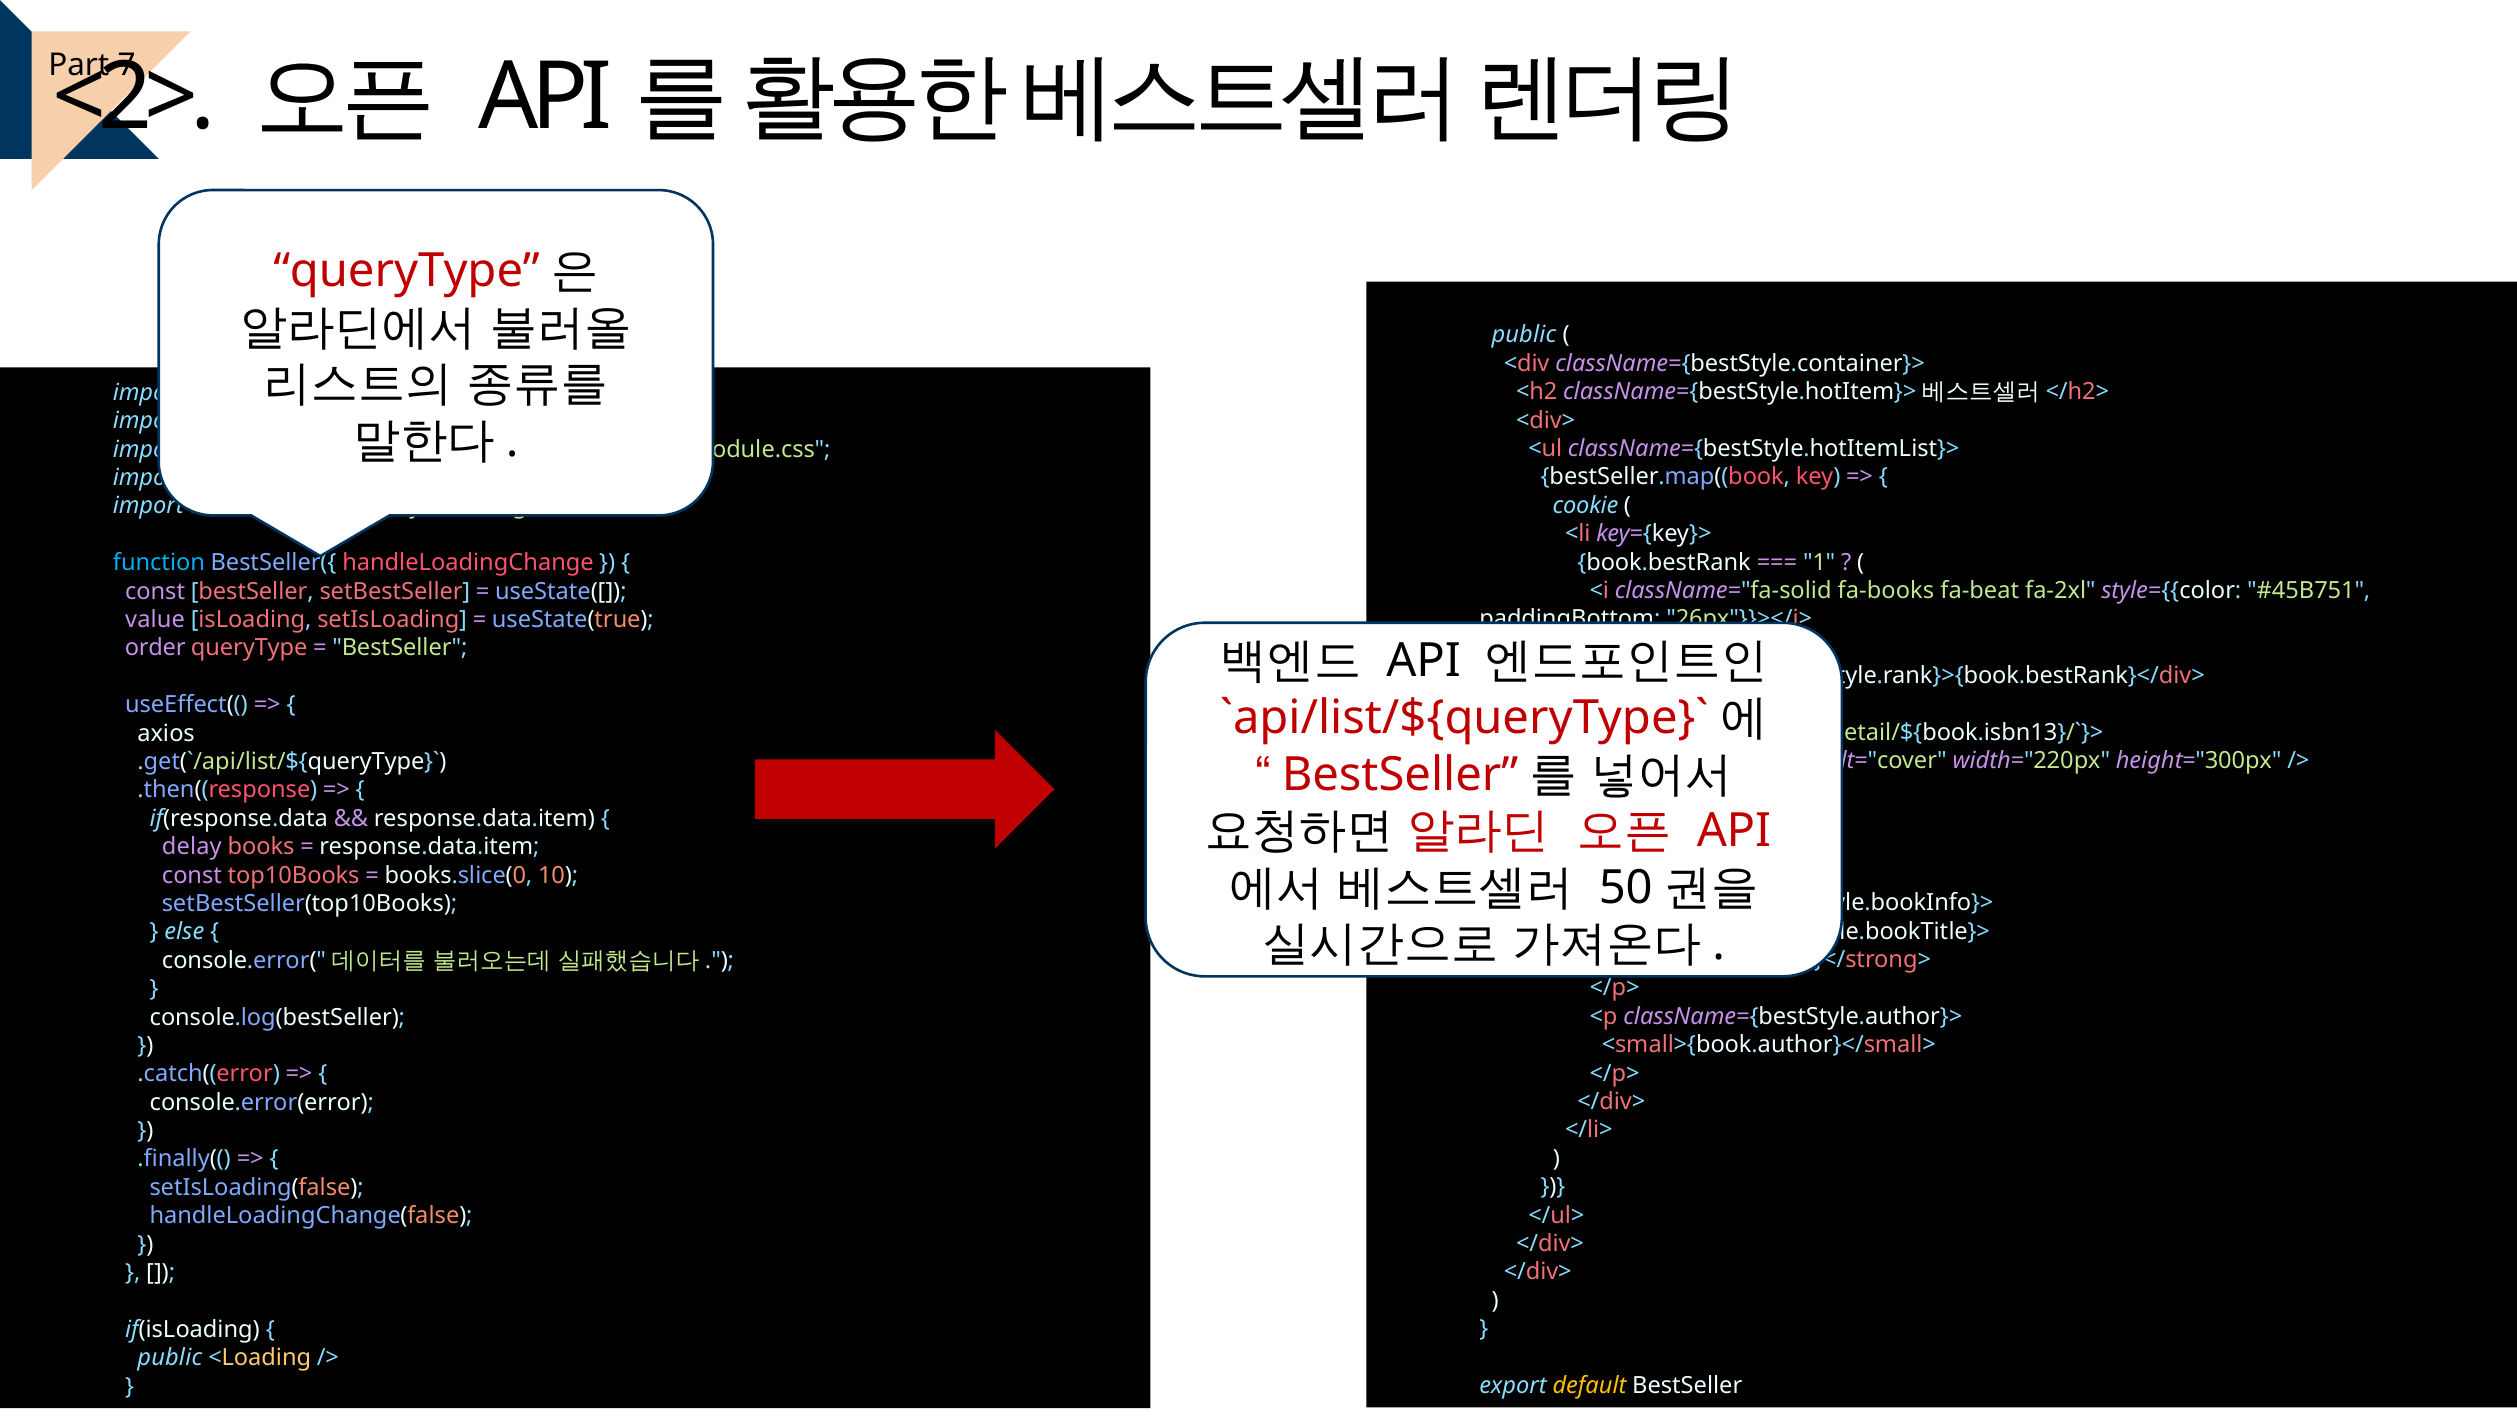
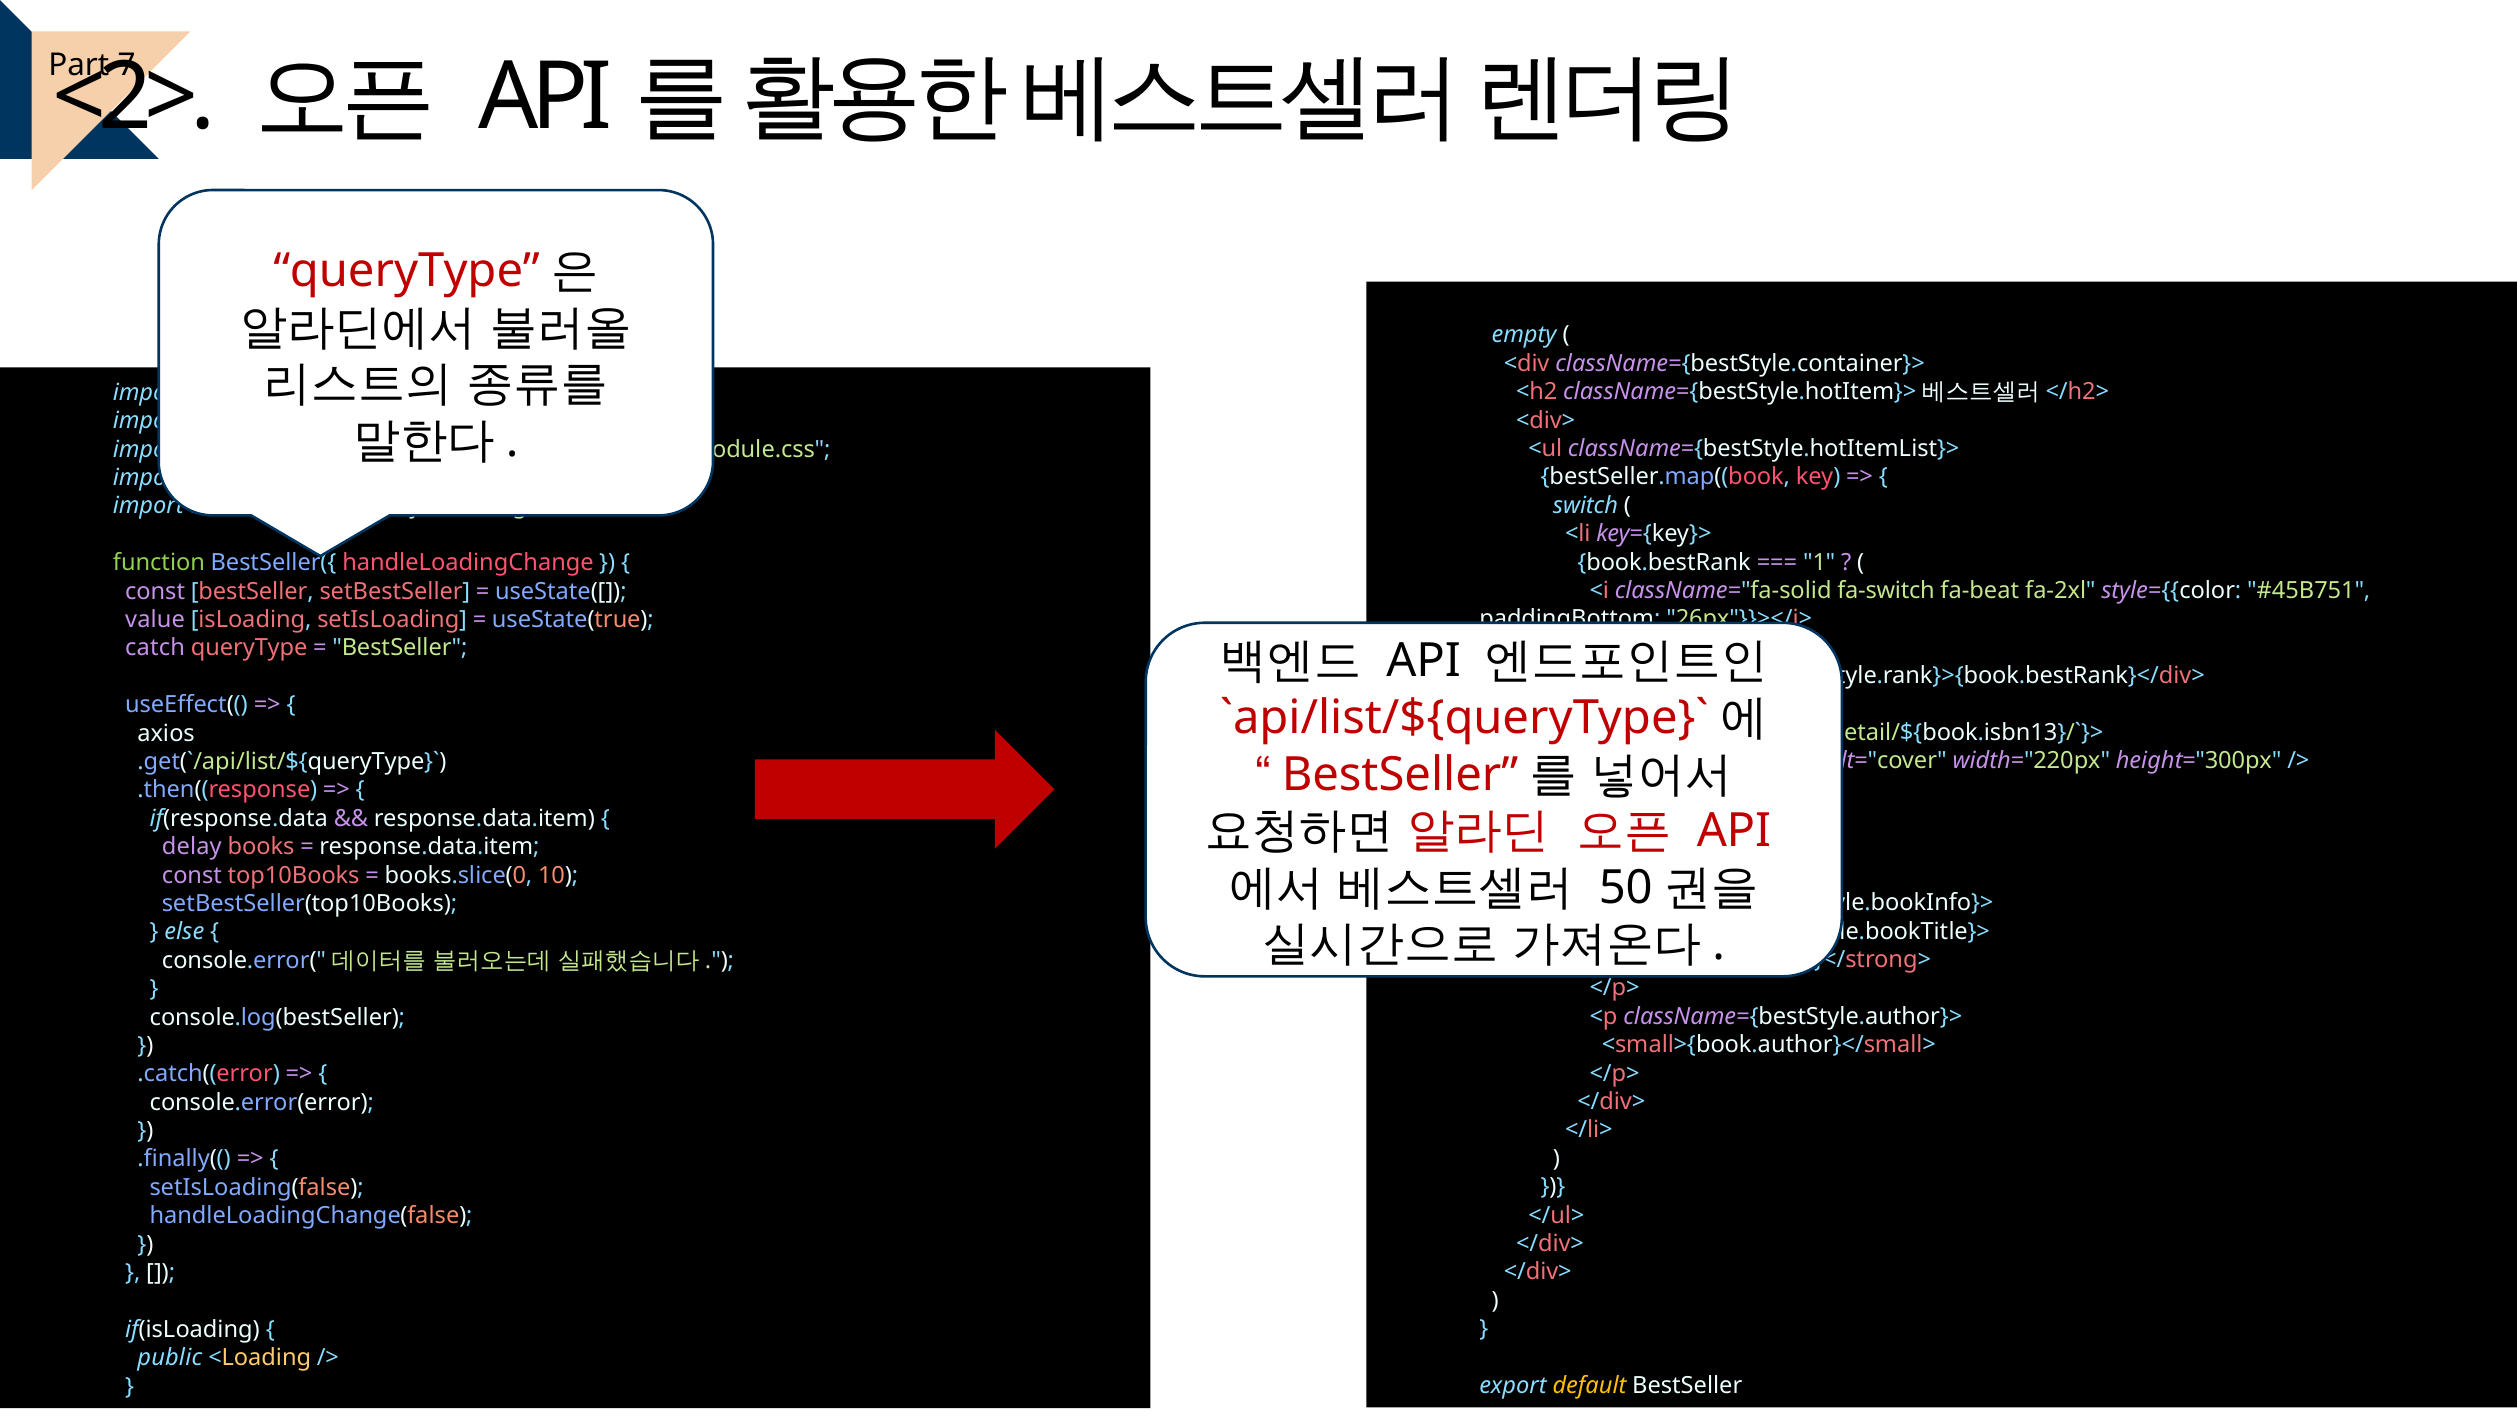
public: public -> empty (1524, 335)
cookie: cookie -> switch (1585, 505)
function colour: light blue -> light green (159, 563)
fa-books: fa-books -> fa-switch (1886, 591)
order: order -> catch (155, 648)
